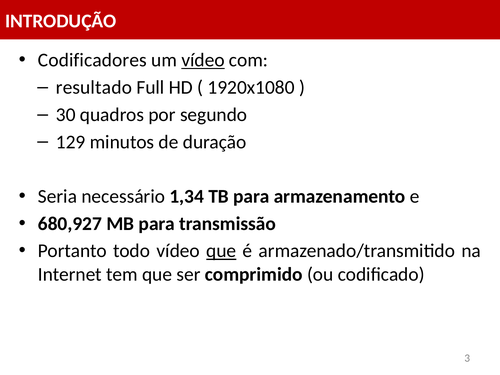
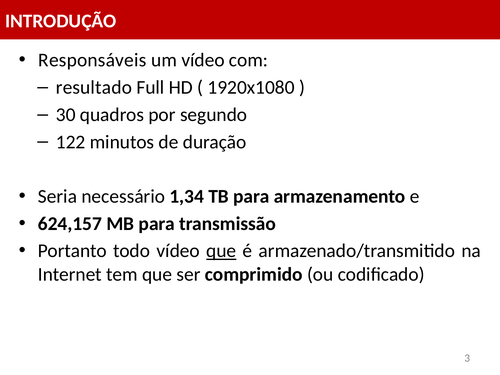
Codificadores: Codificadores -> Responsáveis (92, 60)
vídeo underline: present -> none (203, 60)
129: 129 -> 122 (71, 142)
680,927: 680,927 -> 624,157 (70, 224)
